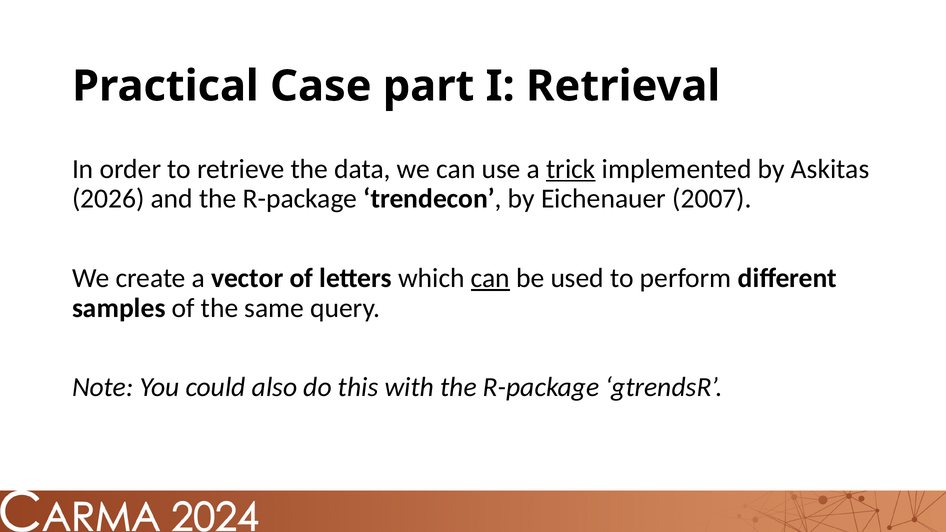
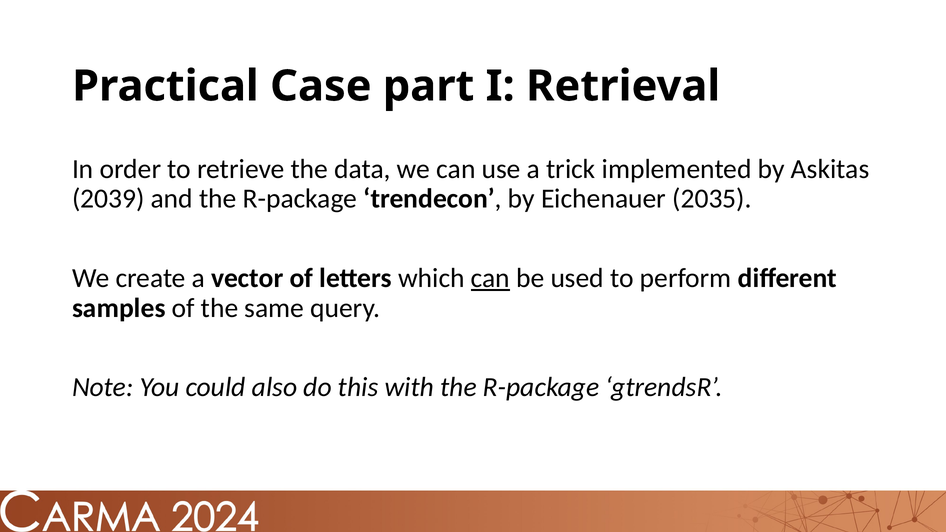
trick underline: present -> none (571, 169)
2026: 2026 -> 2039 (108, 199)
2007: 2007 -> 2035 (712, 199)
